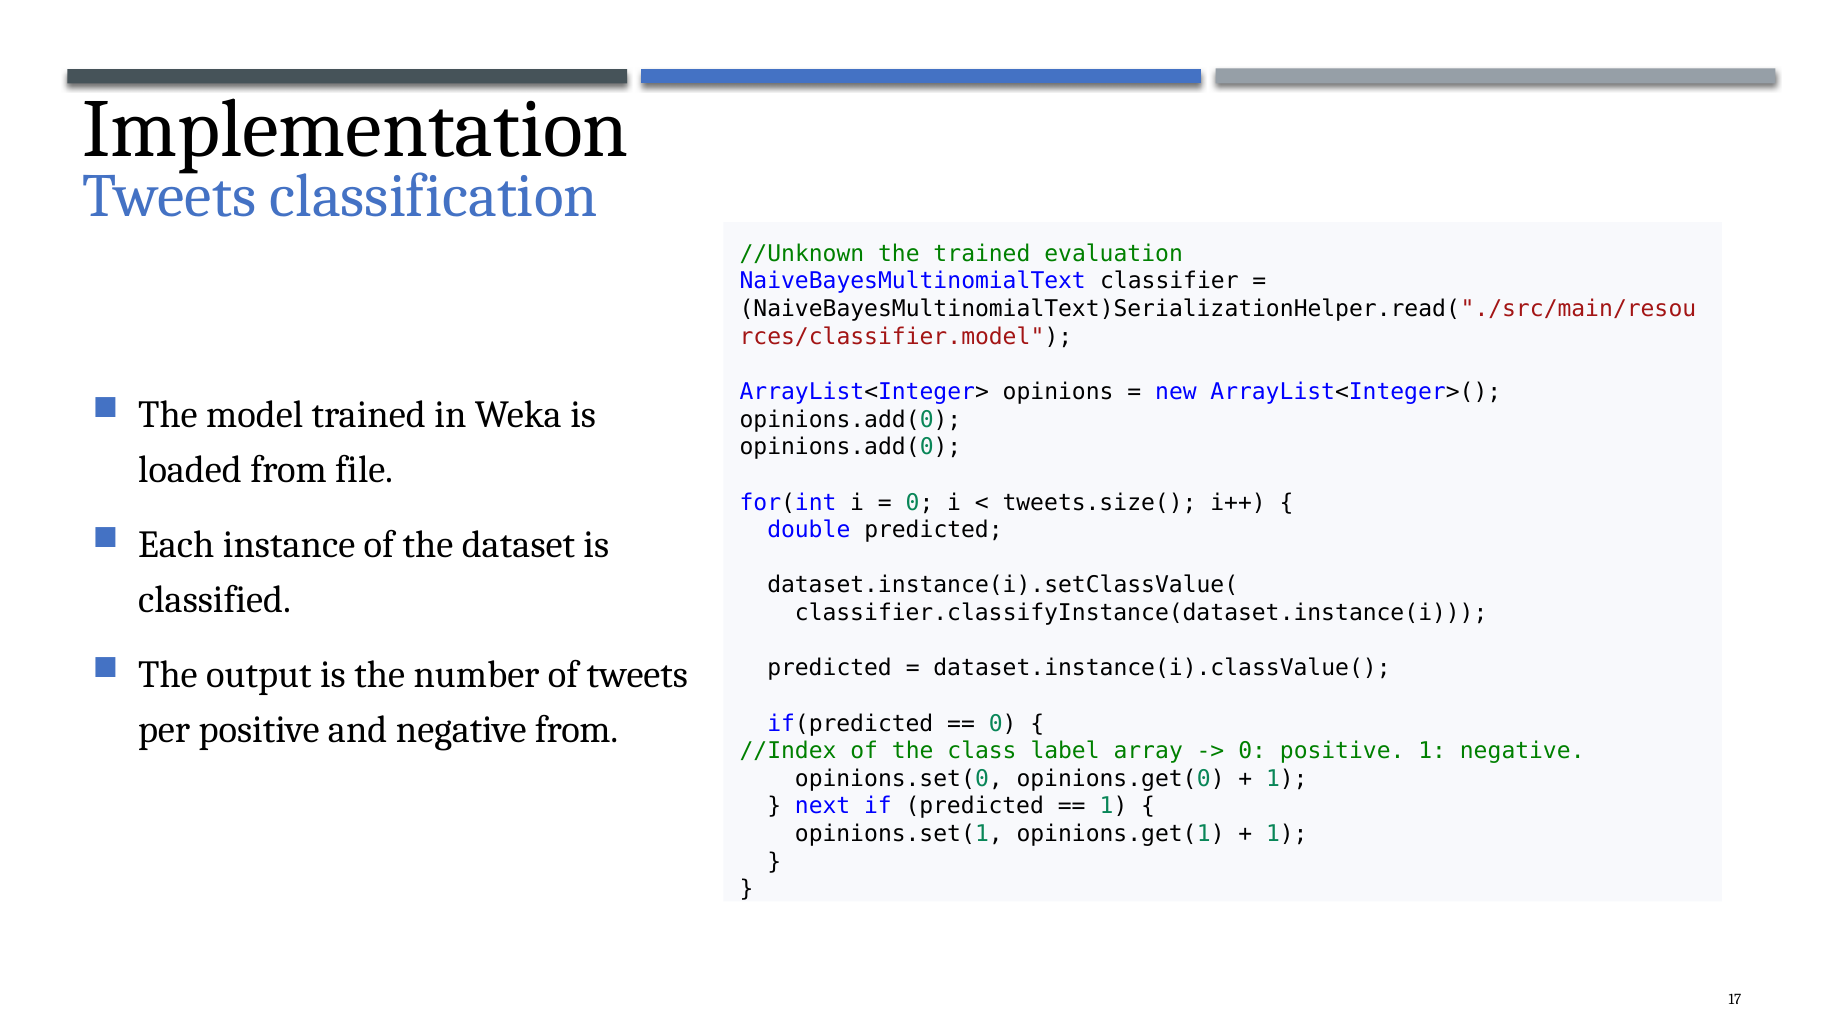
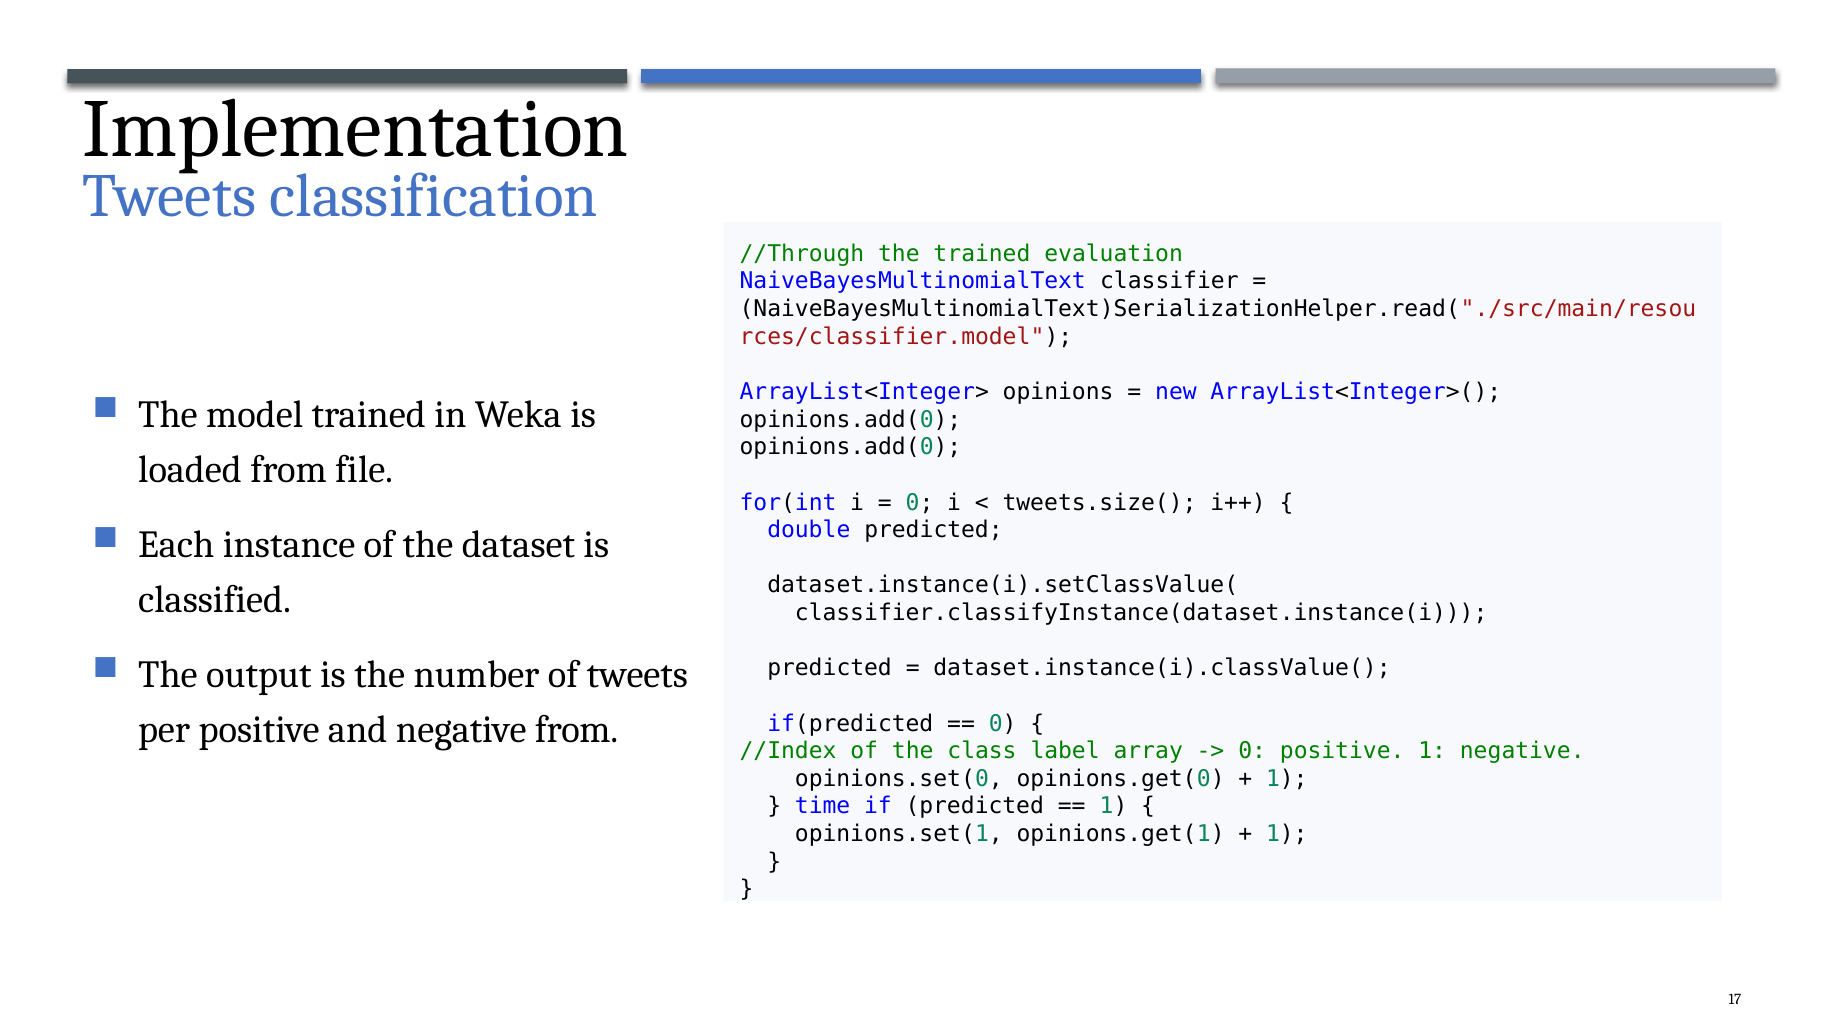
//Unknown: //Unknown -> //Through (802, 254)
next: next -> time (823, 807)
